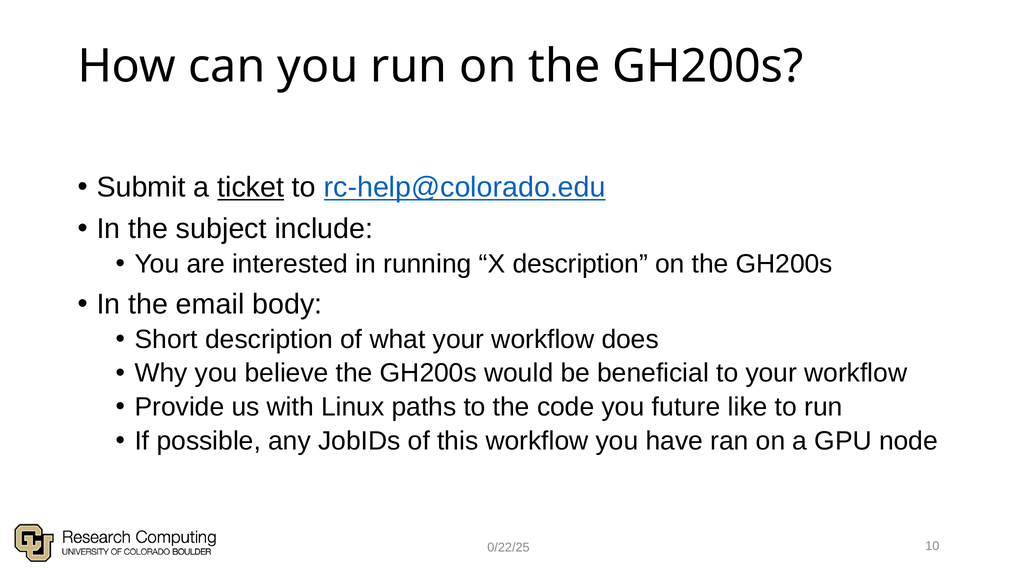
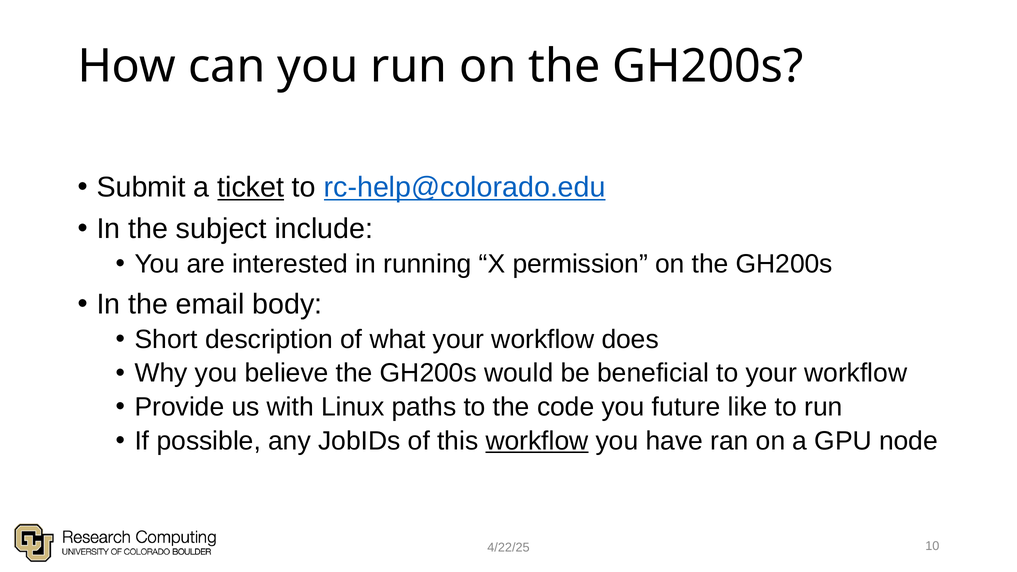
X description: description -> permission (580, 264)
workflow underline: none -> present (537, 441)
0/22/25: 0/22/25 -> 4/22/25 (508, 547)
